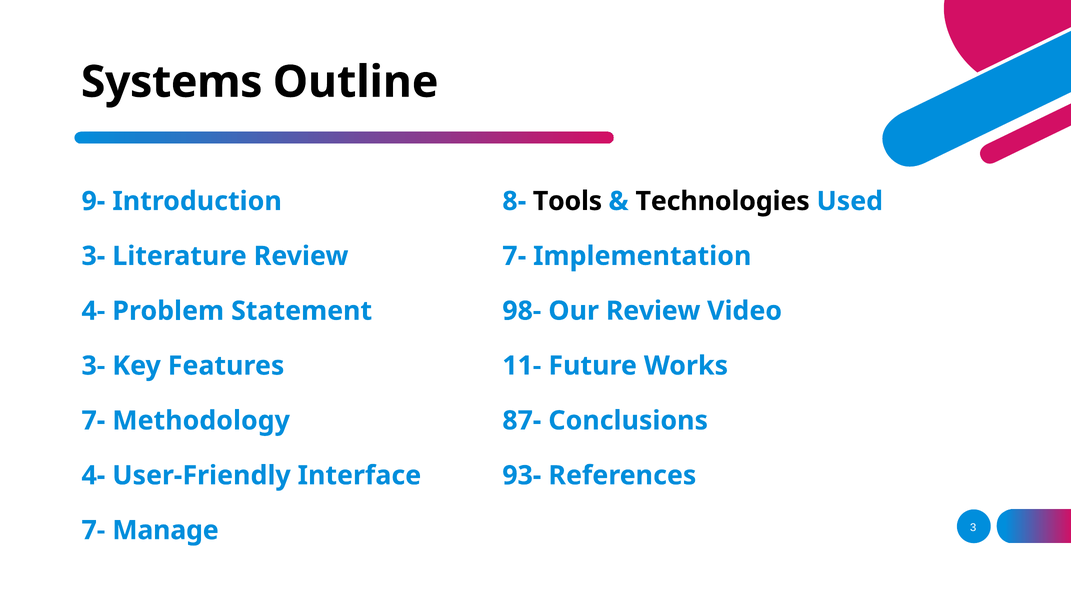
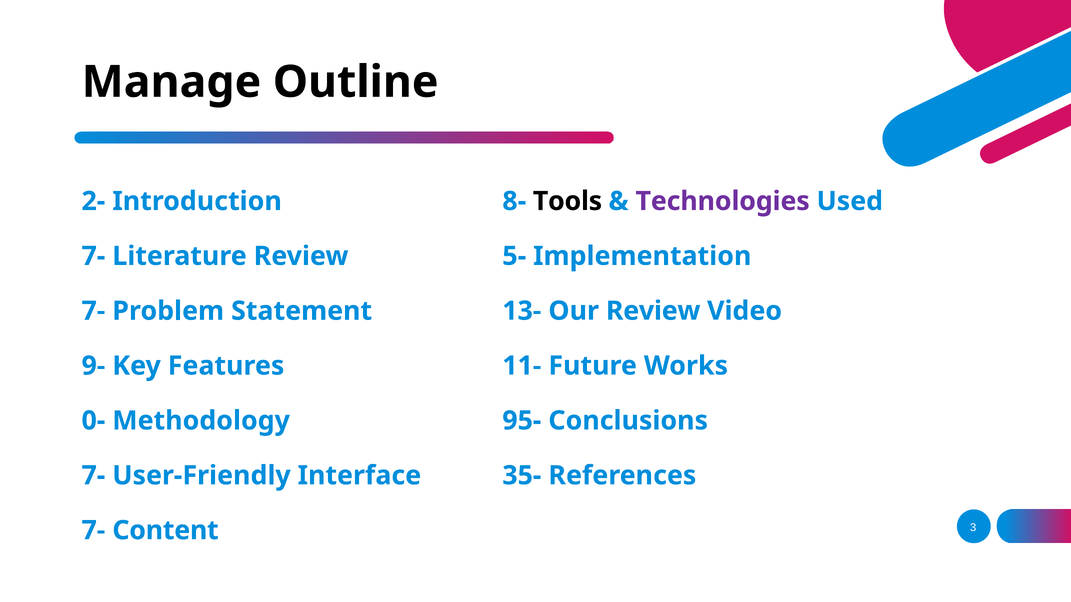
Systems: Systems -> Manage (171, 82)
9-: 9- -> 2- (93, 201)
Technologies colour: black -> purple (723, 201)
3-: 3- -> 7- (93, 256)
7-: 7- -> 5- (514, 256)
4-: 4- -> 7- (93, 311)
98-: 98- -> 13- (522, 311)
3-: 3- -> 9- (93, 366)
7-: 7- -> 0- (93, 421)
87-: 87- -> 95- (522, 421)
93-: 93- -> 35- (522, 476)
4-: 4- -> 7- (93, 476)
Manage: Manage -> Content (166, 531)
